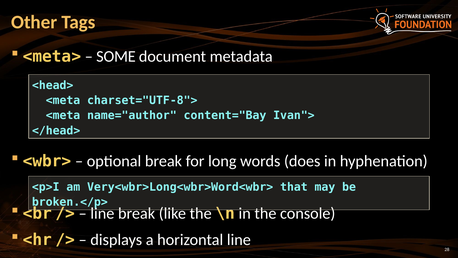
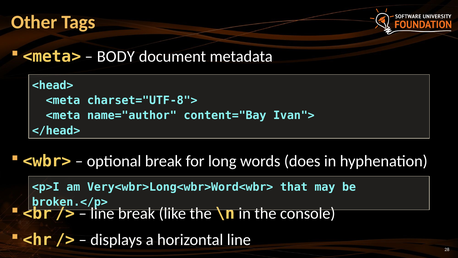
SOME: SOME -> BODY (116, 56)
